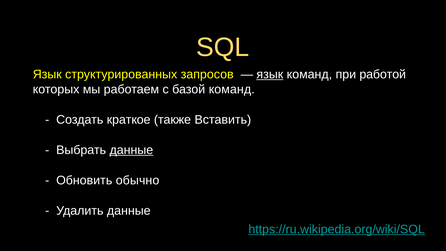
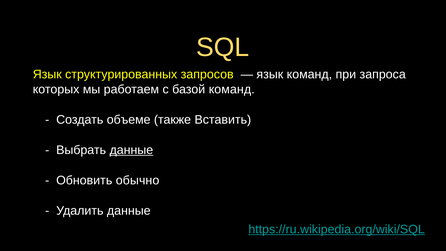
язык underline: present -> none (270, 74)
работой: работой -> запроса (383, 74)
краткое: краткое -> объеме (129, 120)
